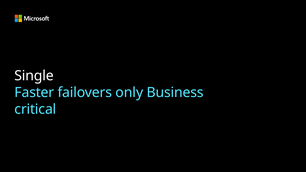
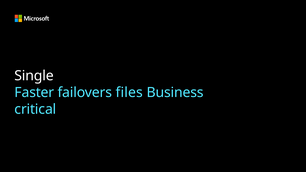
only: only -> files (129, 93)
